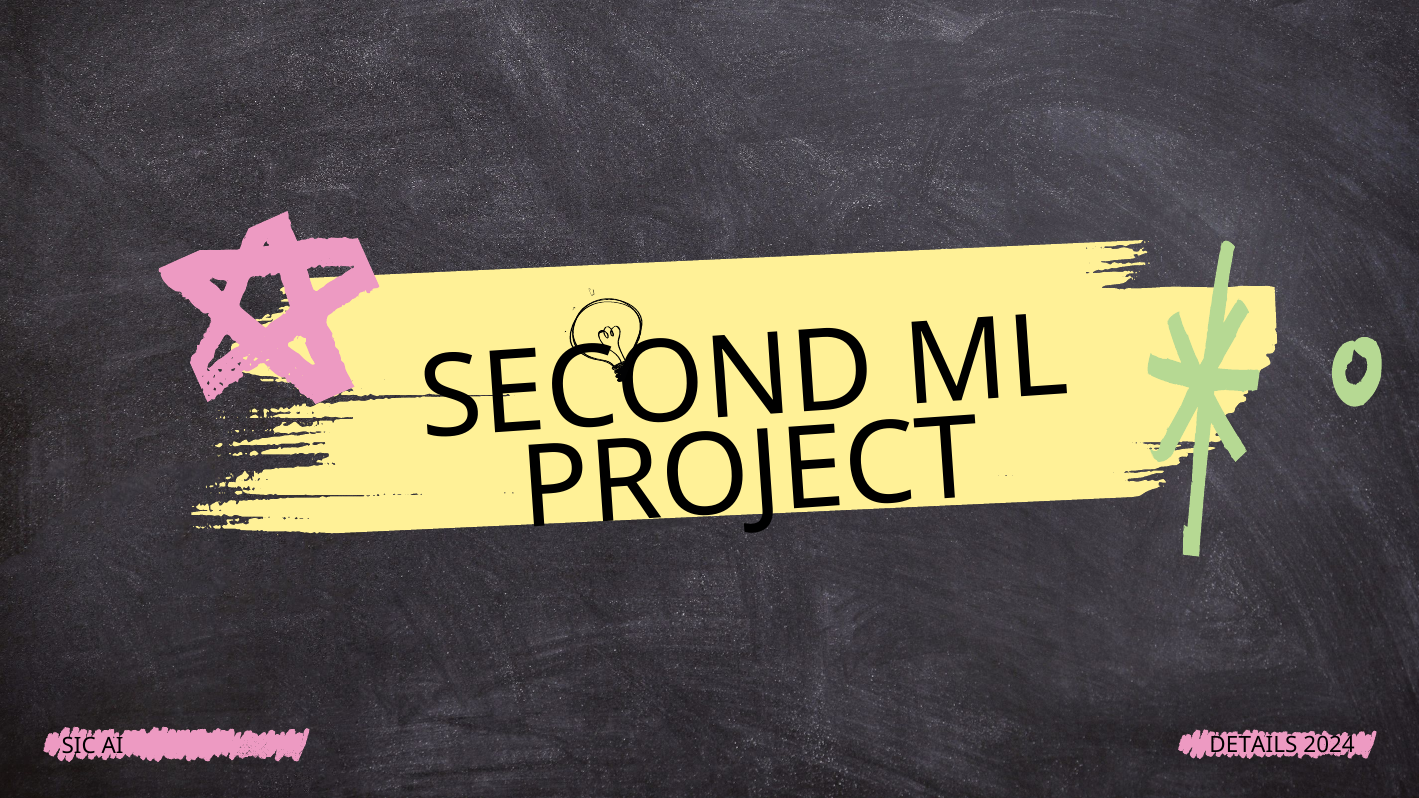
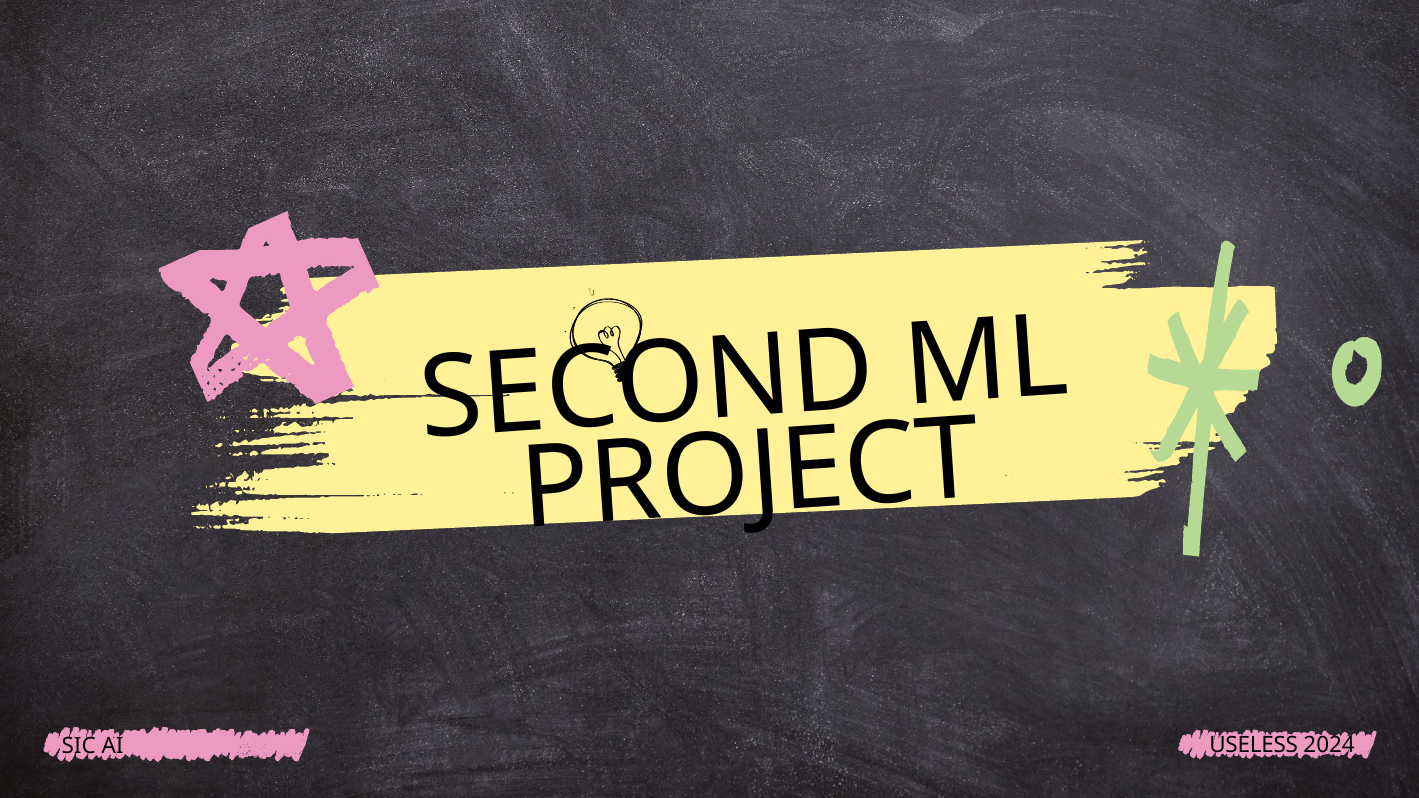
DETAILS: DETAILS -> USELESS (1254, 746)
